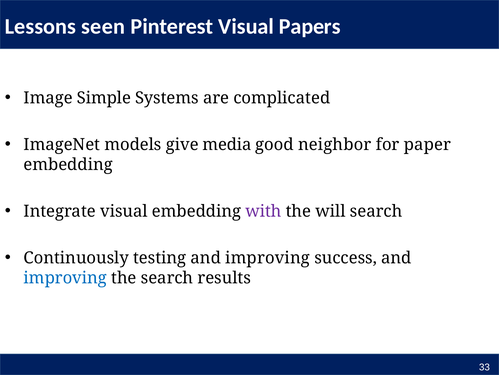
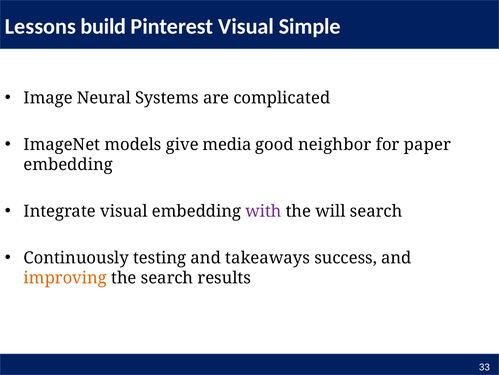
seen: seen -> build (103, 26)
Papers: Papers -> Simple (310, 26)
Simple: Simple -> Neural (104, 98)
testing and improving: improving -> takeaways (268, 257)
improving colour: blue -> orange (65, 277)
